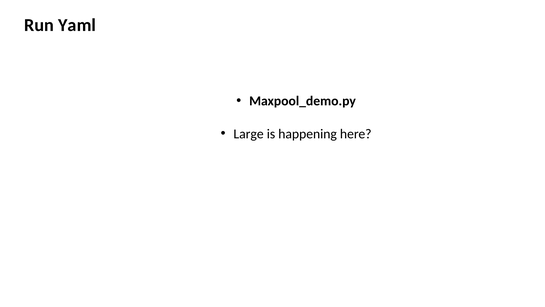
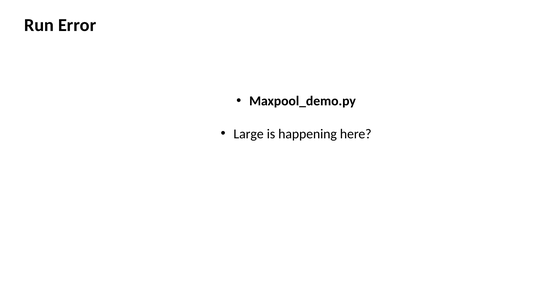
Yaml: Yaml -> Error (77, 25)
